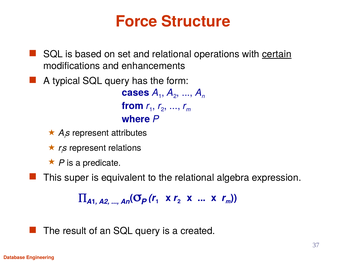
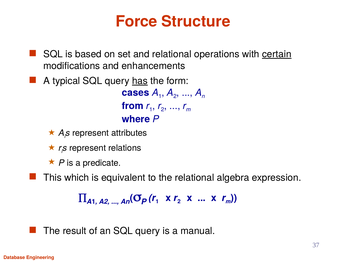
has underline: none -> present (140, 81)
super: super -> which (77, 177)
created: created -> manual (198, 231)
